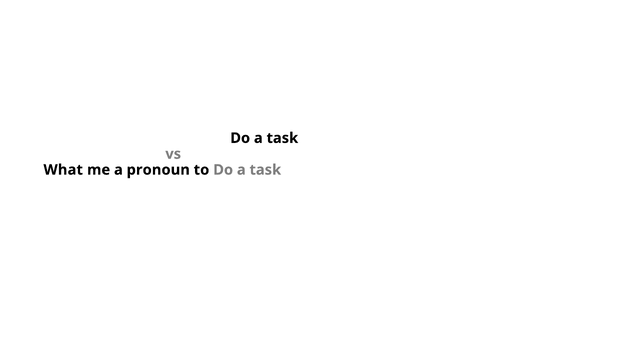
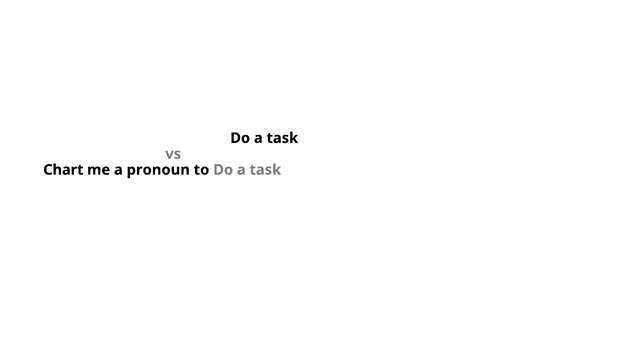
What: What -> Chart (63, 170)
